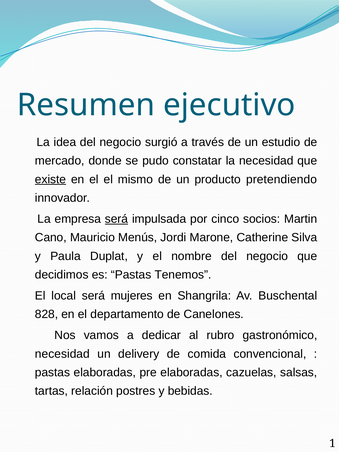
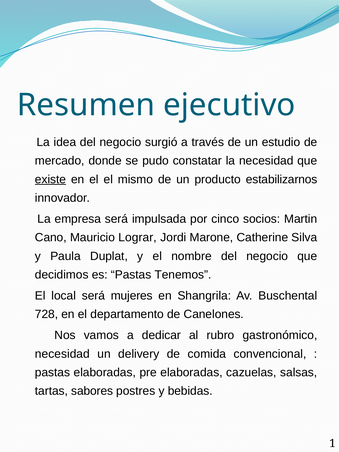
pretendiendo: pretendiendo -> estabilizarnos (282, 179)
será underline: present -> none (117, 219)
Menús: Menús -> Lograr (138, 237)
828: 828 -> 728 (47, 314)
relación: relación -> sabores (92, 391)
